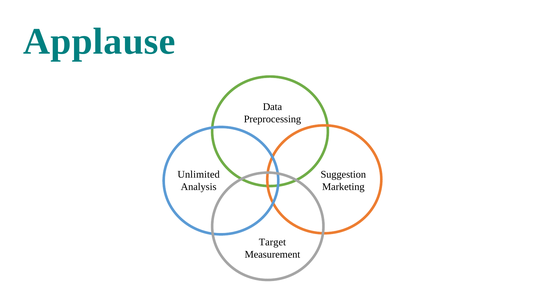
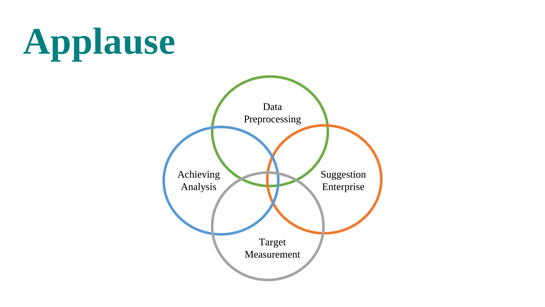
Unlimited: Unlimited -> Achieving (199, 174)
Marketing: Marketing -> Enterprise (343, 187)
